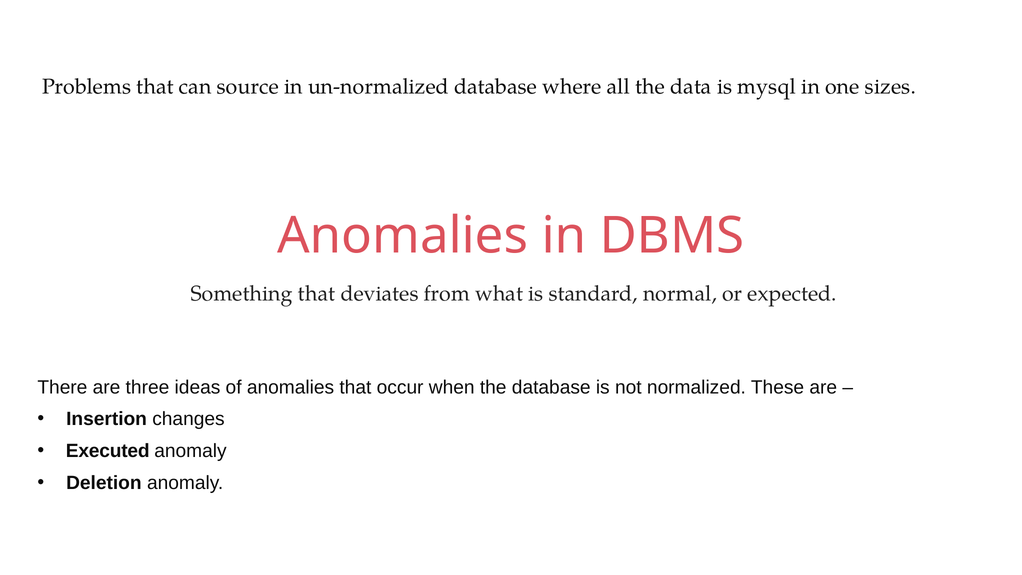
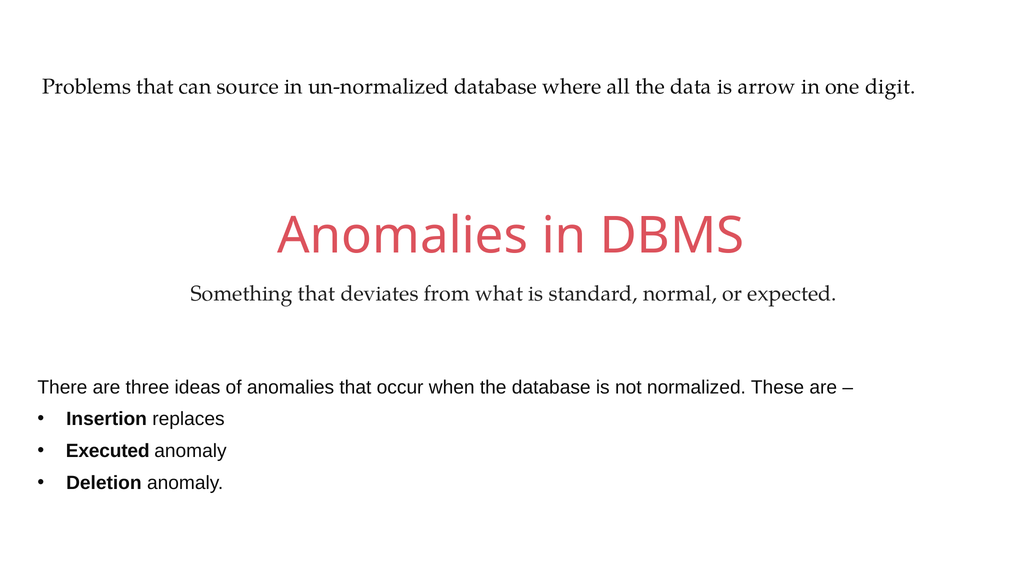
mysql: mysql -> arrow (767, 87)
sizes: sizes -> digit (890, 87)
changes: changes -> replaces (188, 419)
